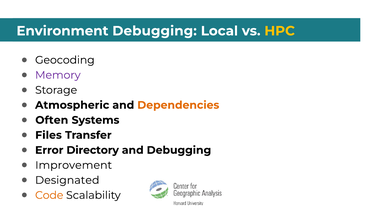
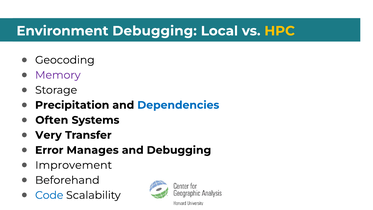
Atmospheric: Atmospheric -> Precipitation (72, 105)
Dependencies colour: orange -> blue (178, 105)
Files: Files -> Very (49, 135)
Directory: Directory -> Manages (93, 150)
Designated: Designated -> Beforehand (67, 180)
Code colour: orange -> blue (49, 195)
